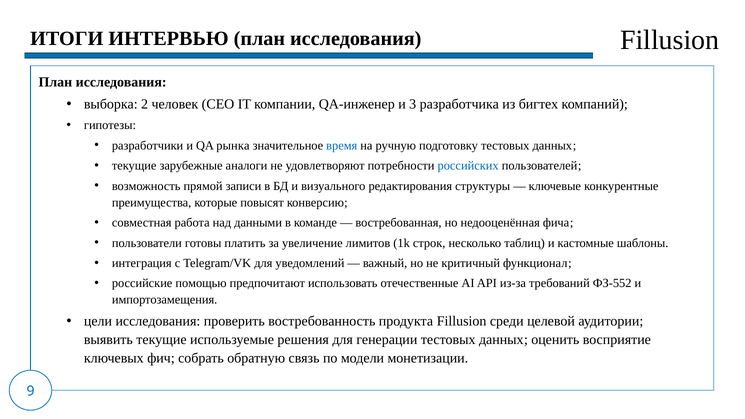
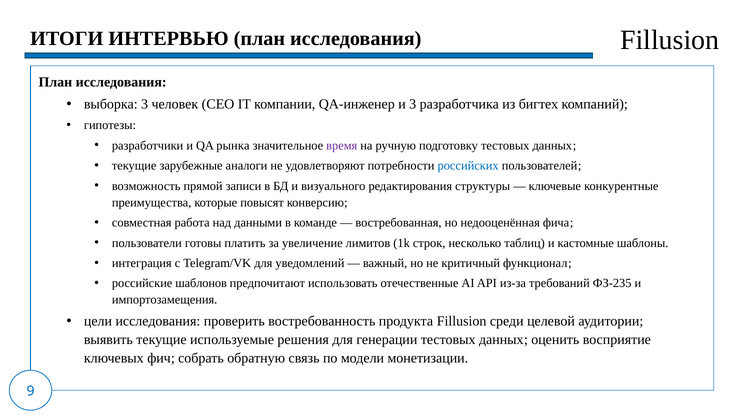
выборка 2: 2 -> 3 (145, 104)
время colour: blue -> purple (342, 146)
помощью: помощью -> шаблонов (201, 283)
ФЗ-552: ФЗ-552 -> ФЗ-235 (612, 283)
